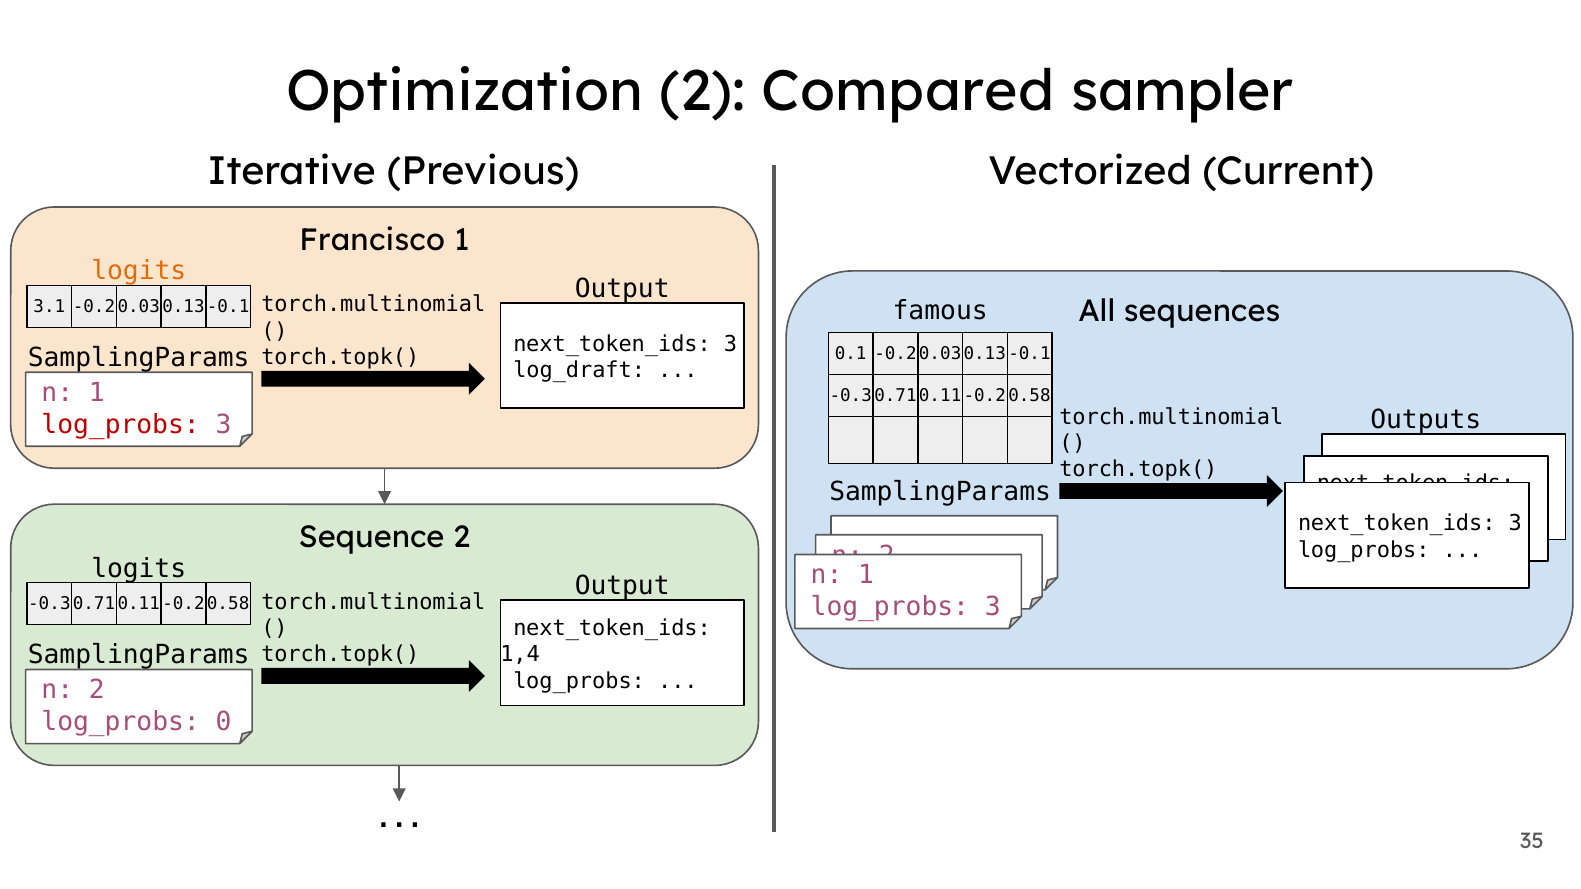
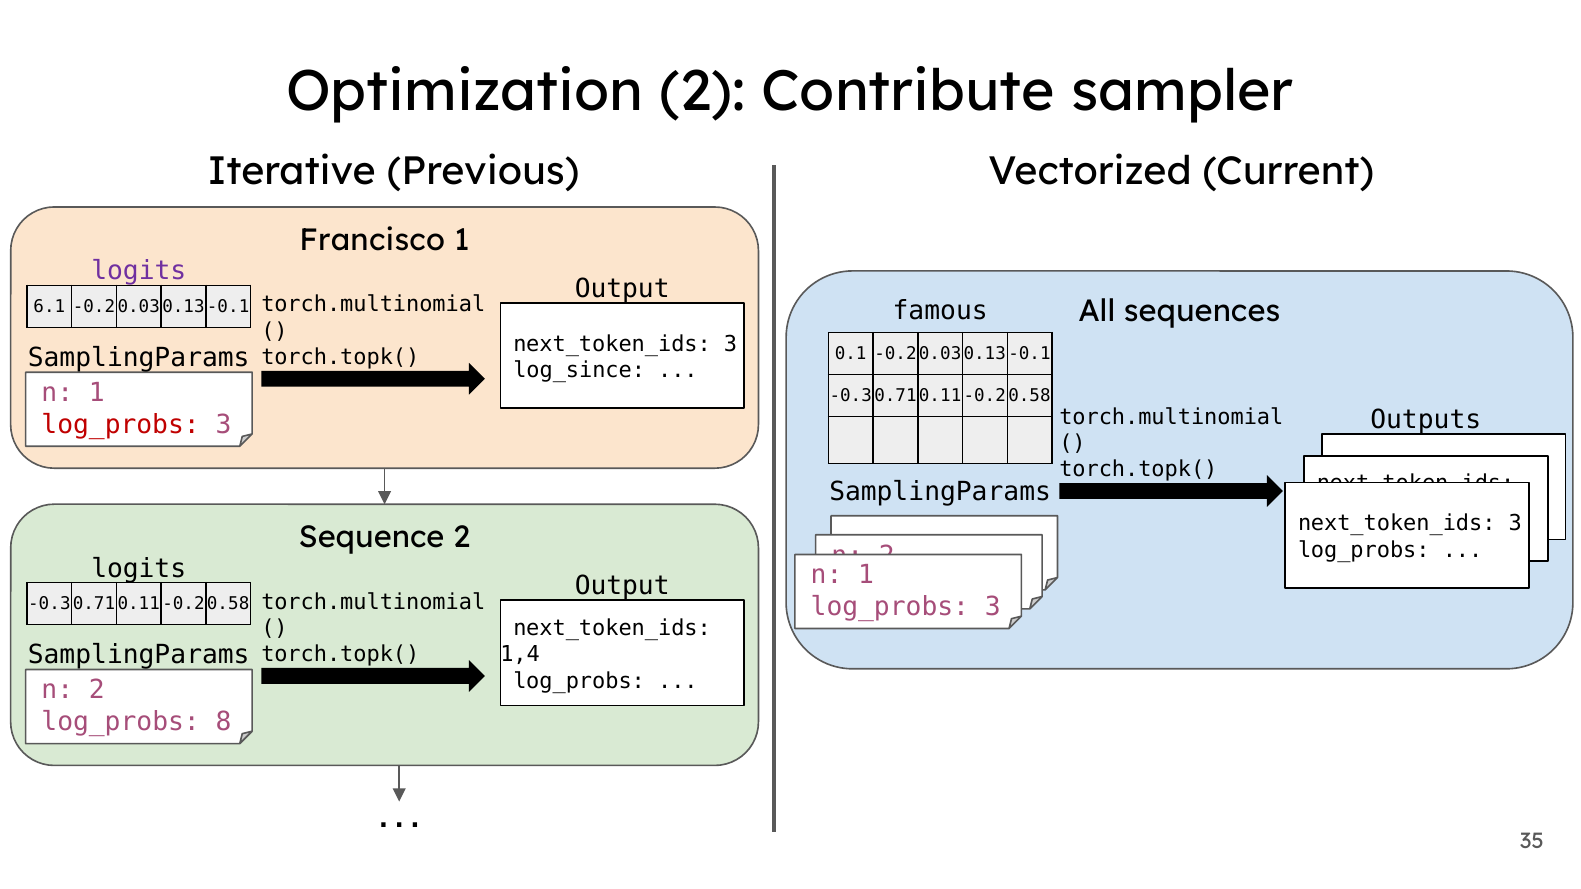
Compared: Compared -> Contribute (908, 91)
logits colour: orange -> purple (139, 271)
3.1: 3.1 -> 6.1 (49, 307)
log_draft: log_draft -> log_since (579, 371)
0: 0 -> 8 (224, 722)
